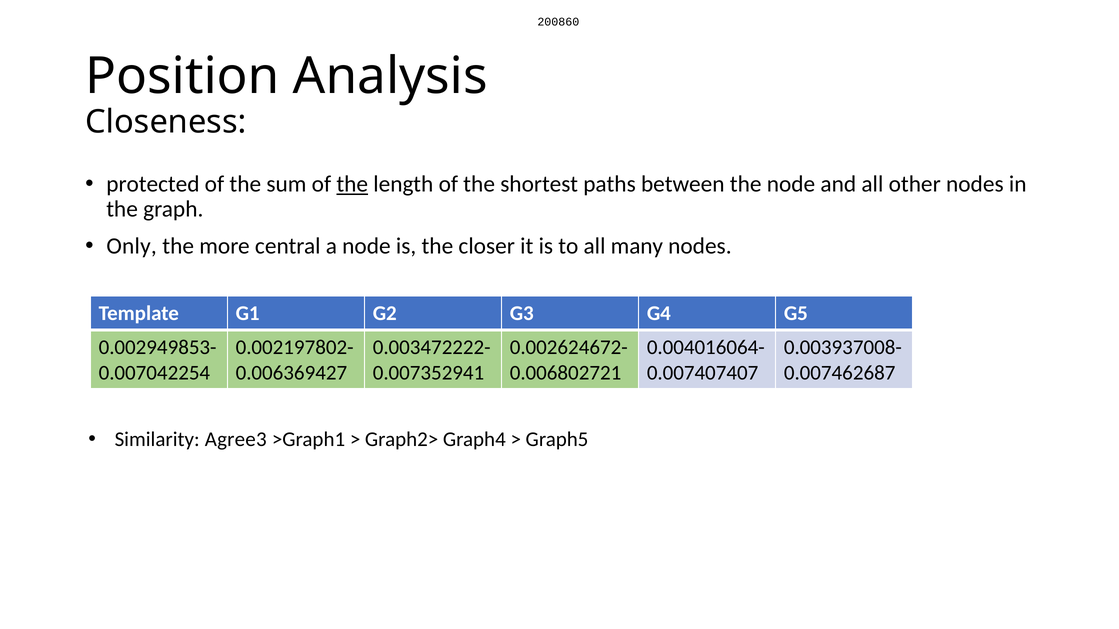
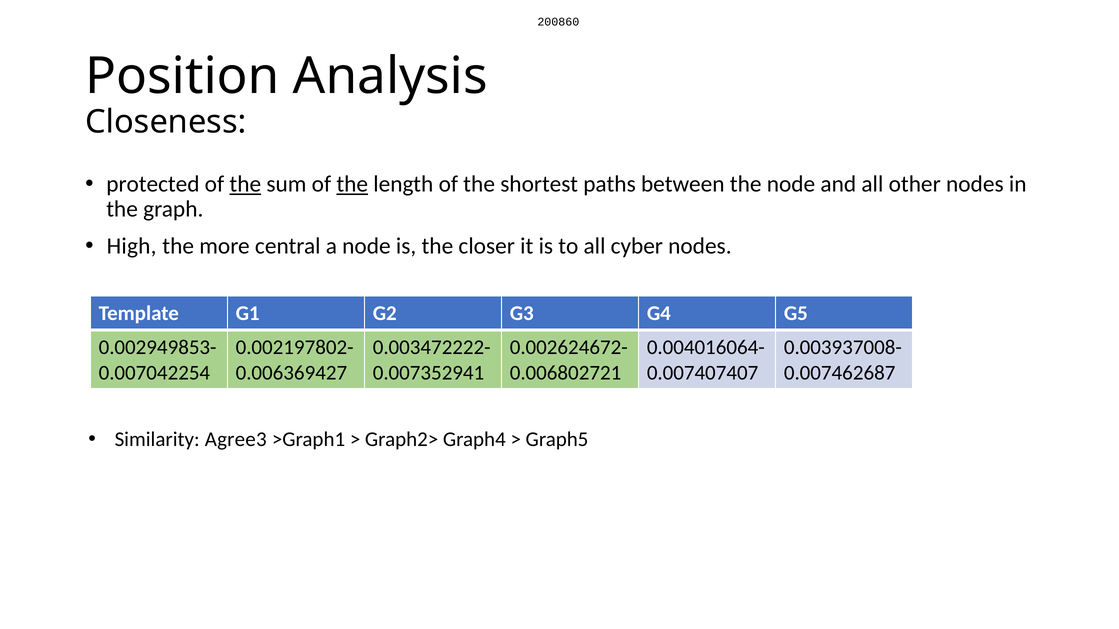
the underline: none -> present (245, 184)
Only: Only -> High (132, 246)
many: many -> cyber (637, 246)
